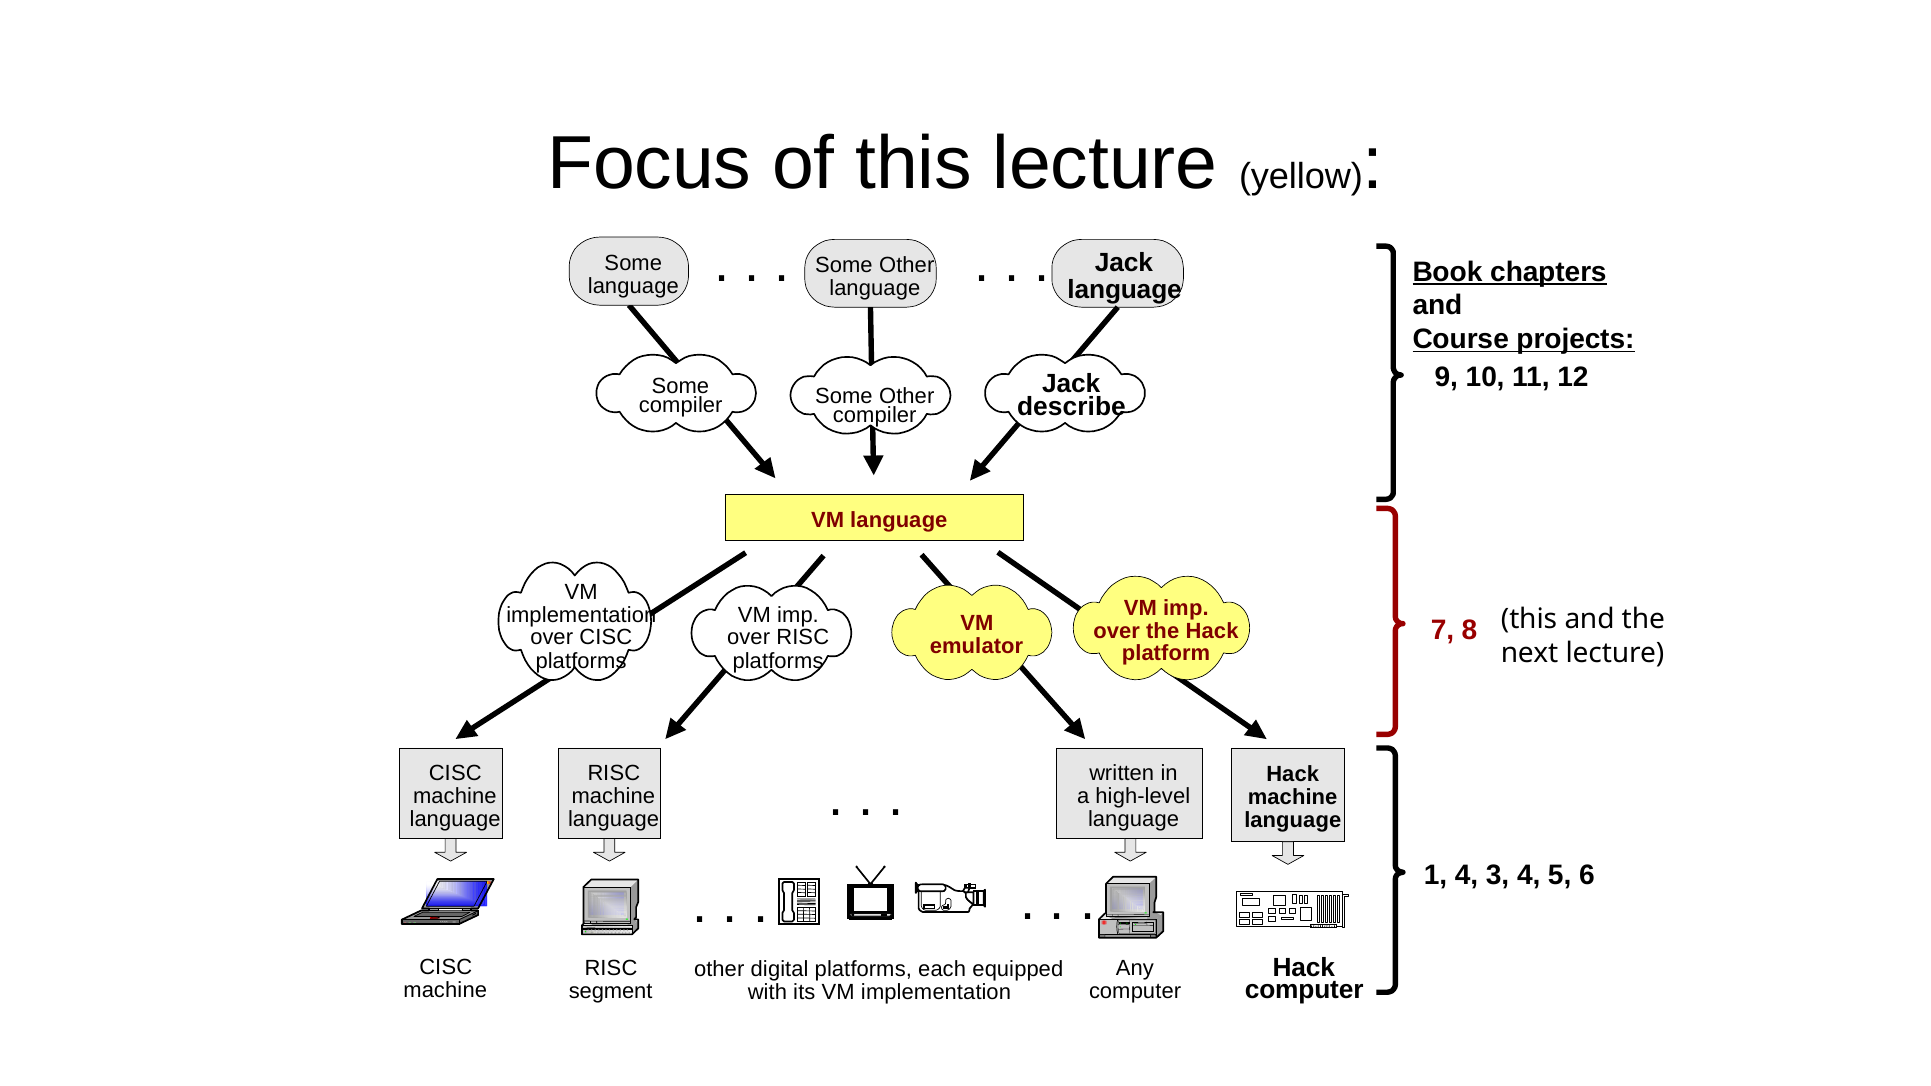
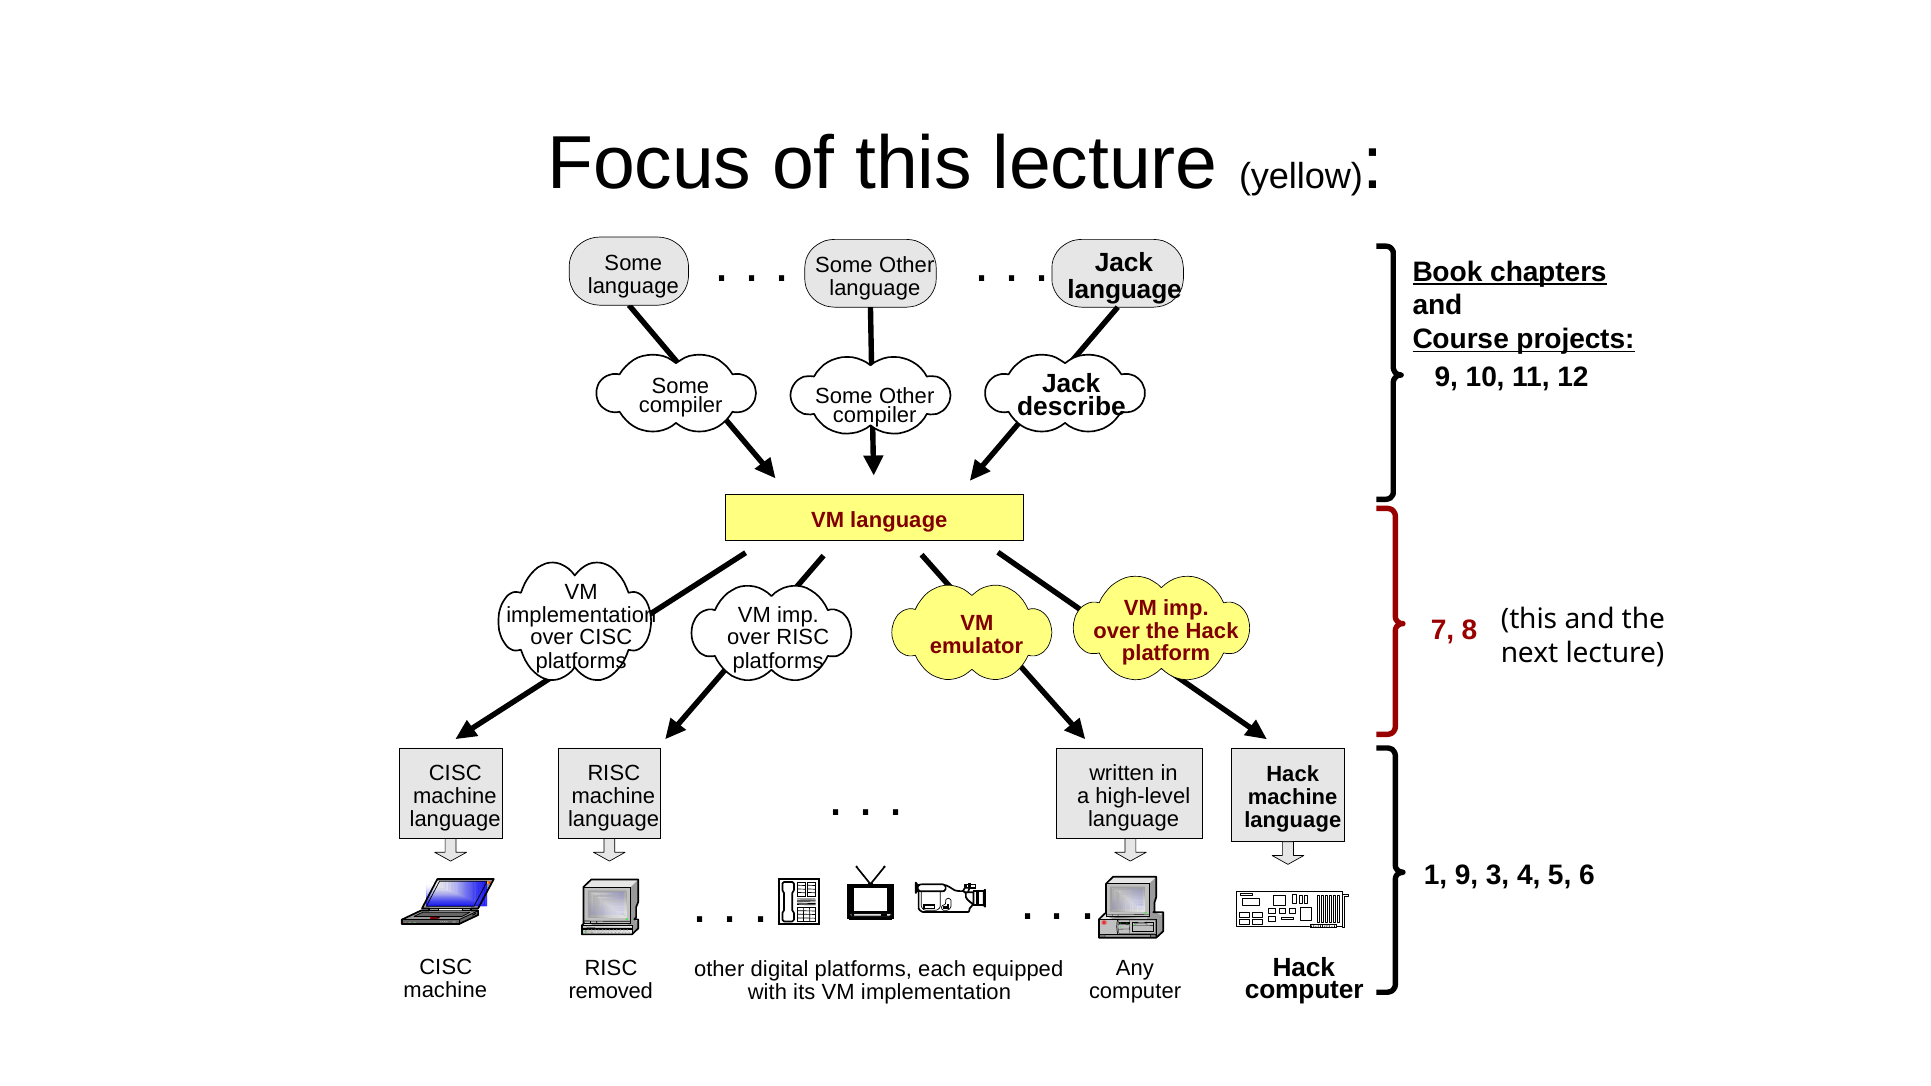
1 4: 4 -> 9 (1467, 875)
segment: segment -> removed (611, 991)
